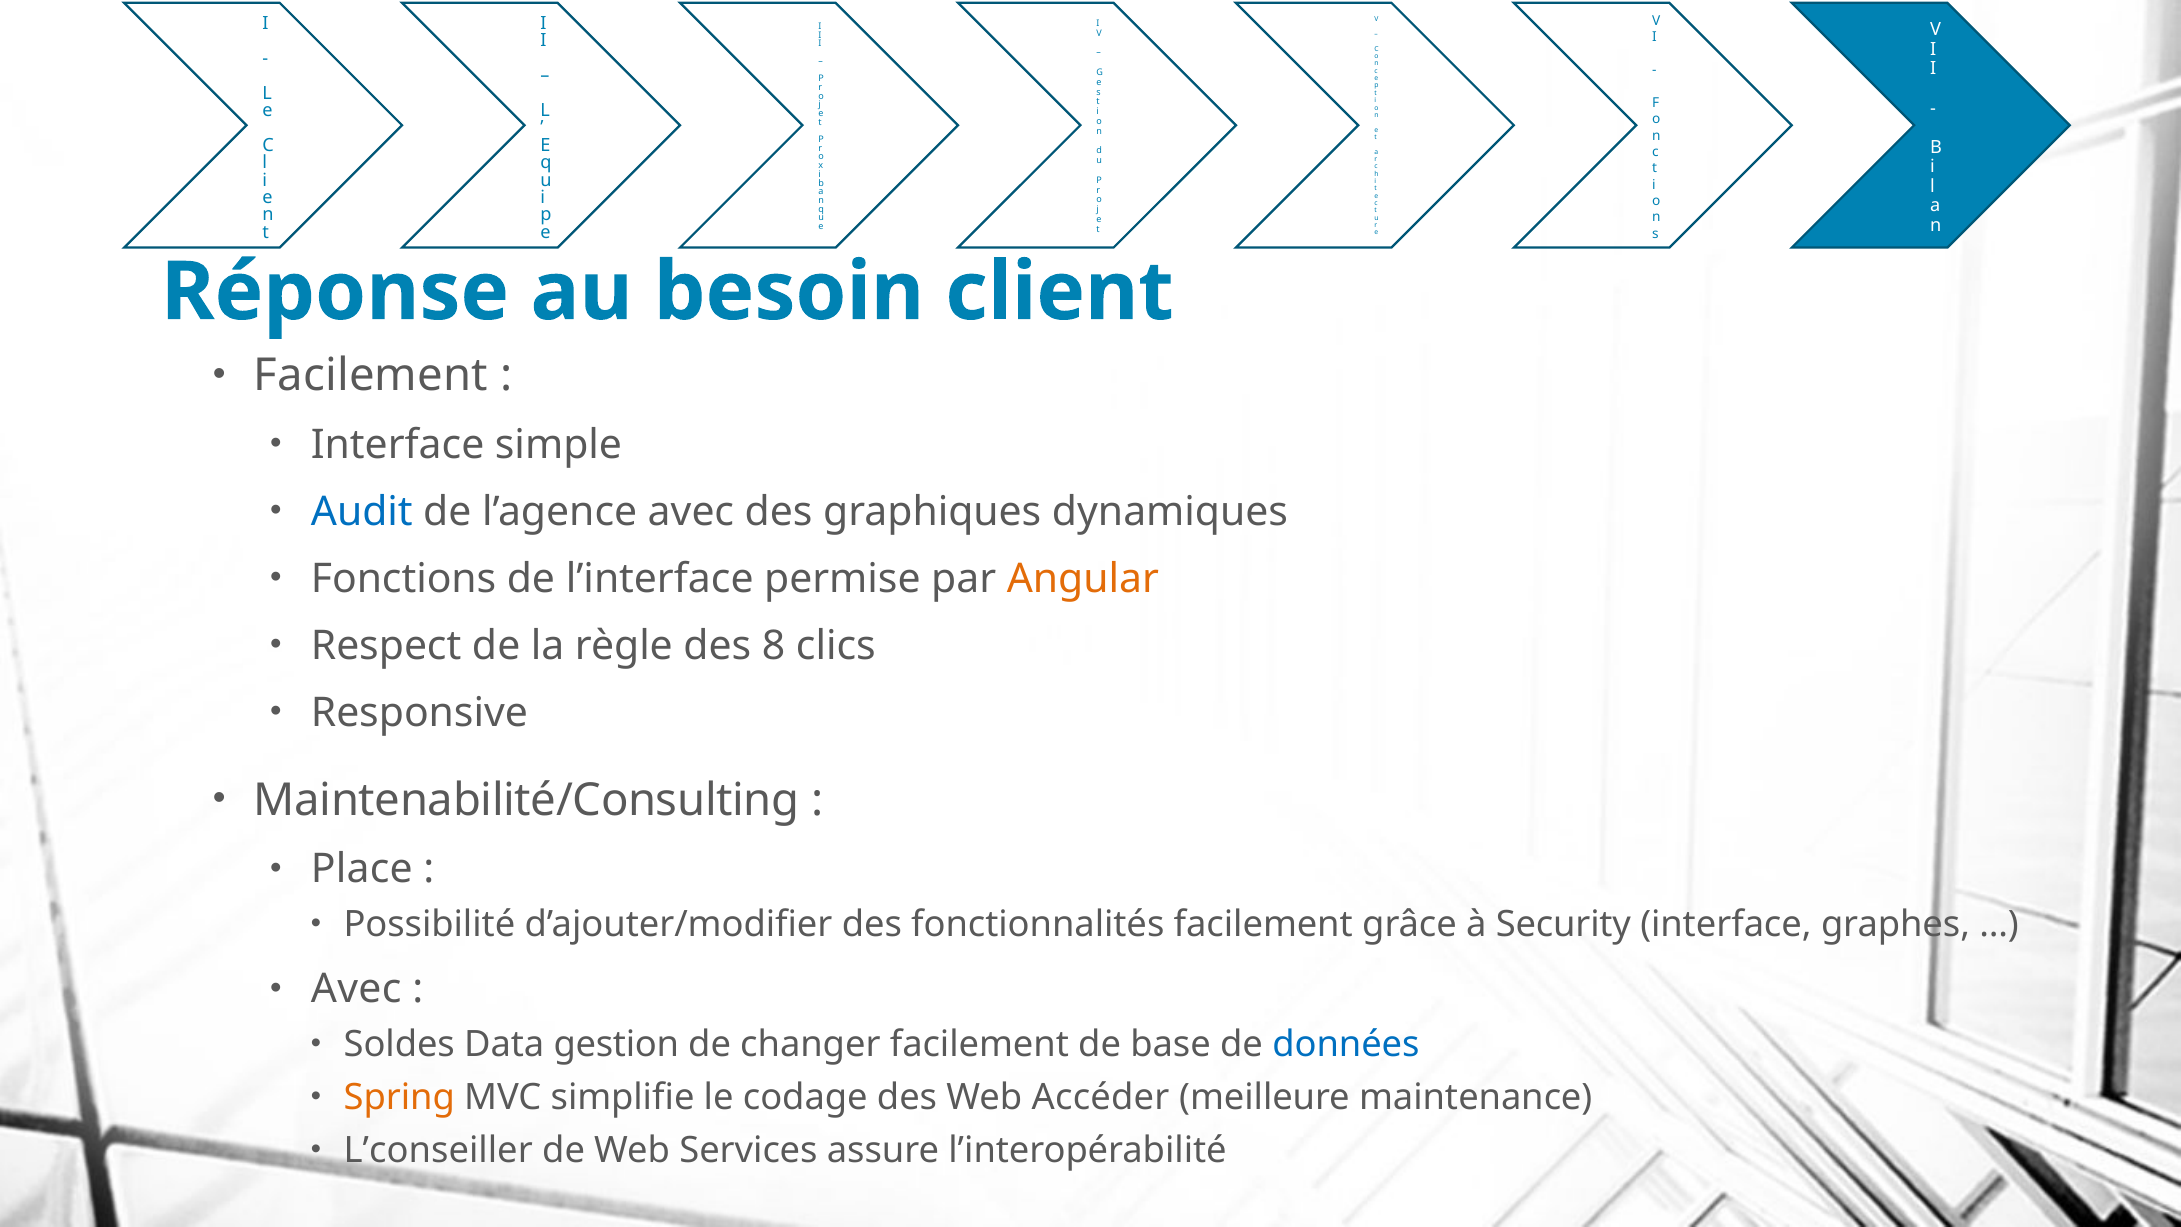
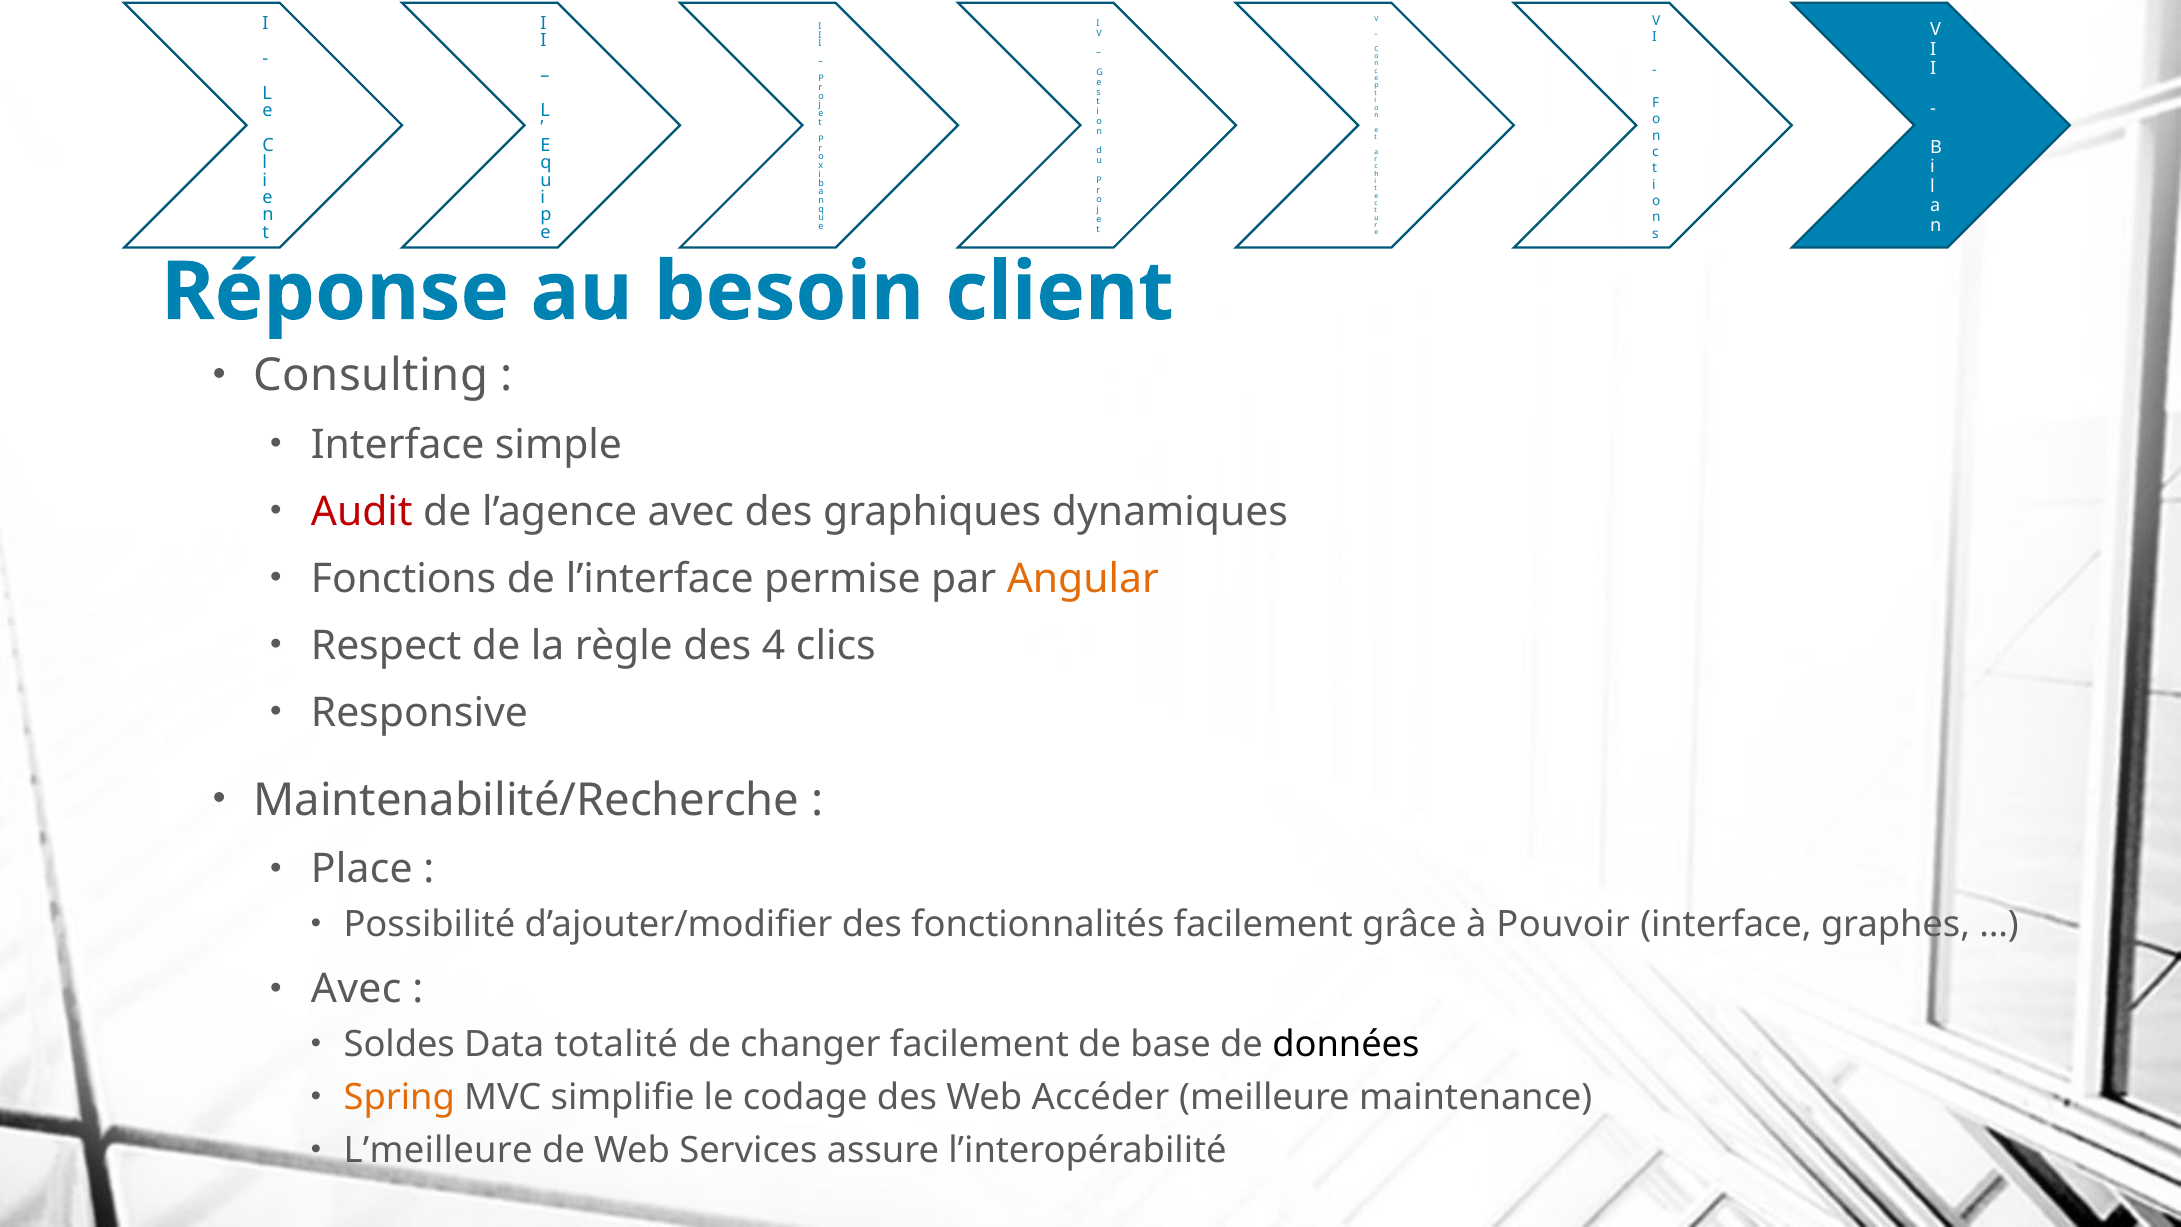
Facilement: Facilement -> Consulting (371, 375)
Audit colour: blue -> red (362, 512)
8: 8 -> 4 (774, 646)
Maintenabilité/Consulting: Maintenabilité/Consulting -> Maintenabilité/Recherche (527, 800)
Security: Security -> Pouvoir (1563, 925)
gestion: gestion -> totalité (616, 1045)
données colour: blue -> black (1346, 1045)
L’conseiller: L’conseiller -> L’meilleure (438, 1150)
